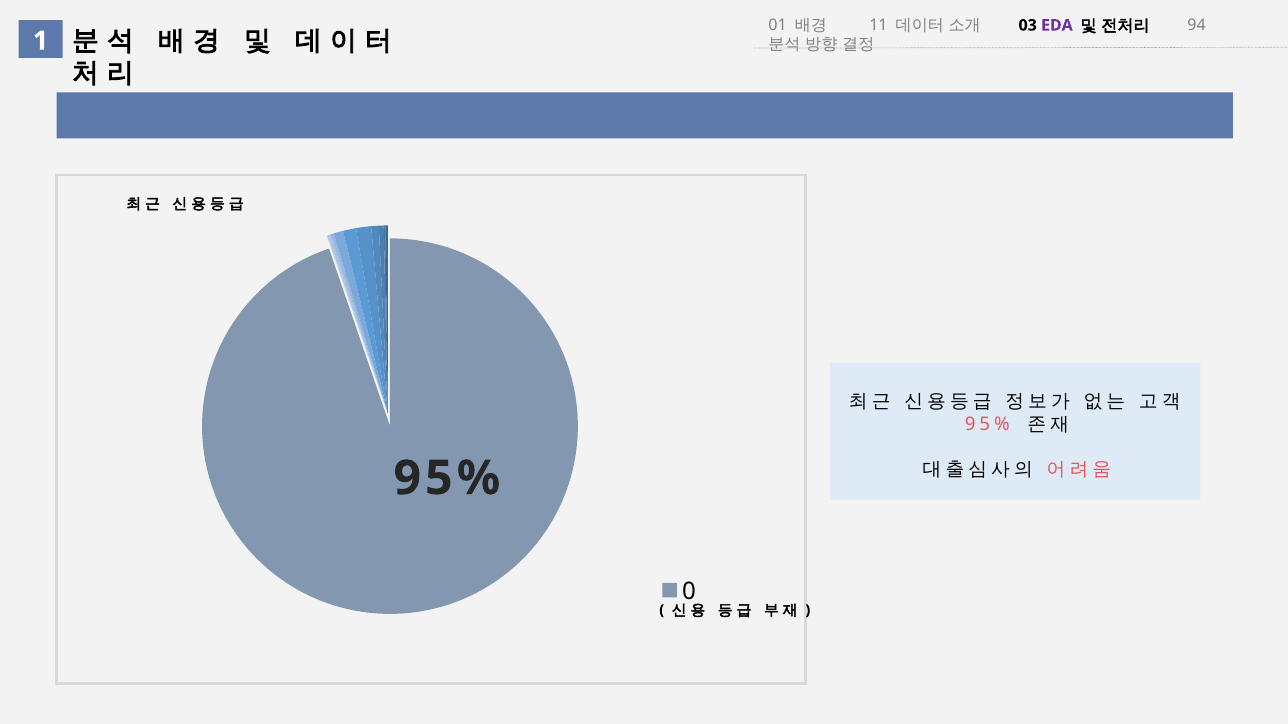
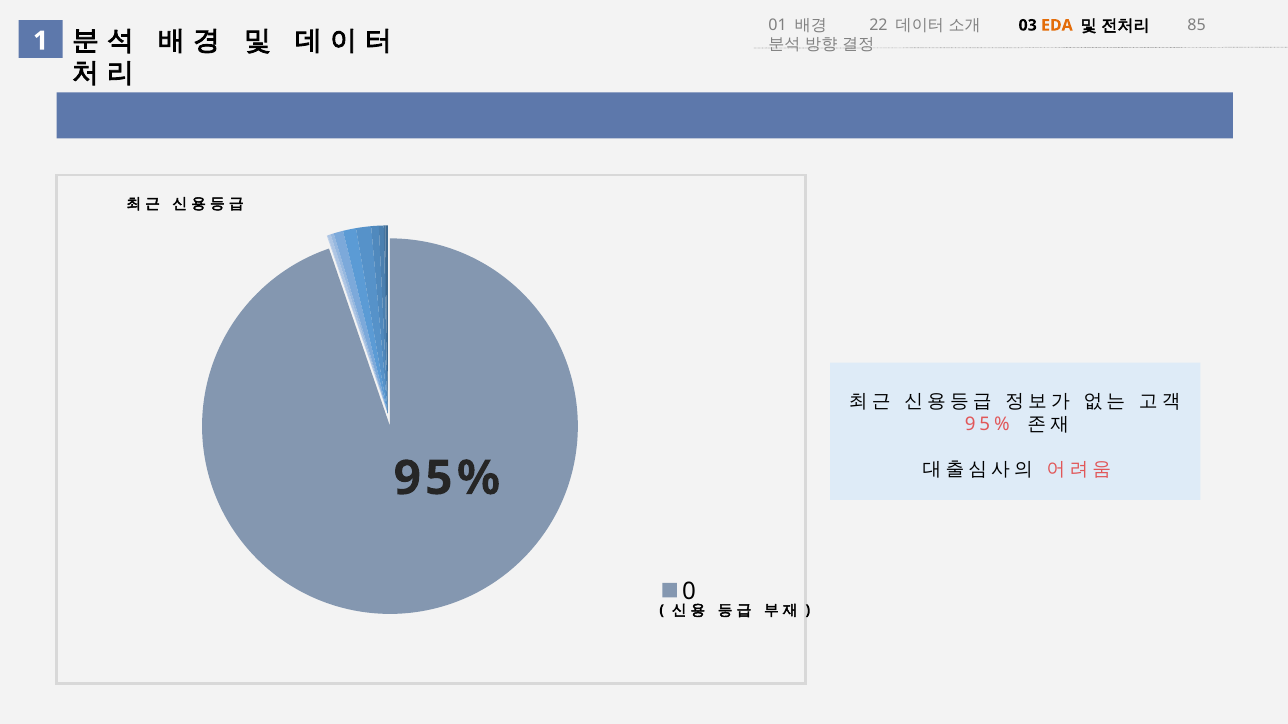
11: 11 -> 22 (879, 25)
EDA colour: purple -> orange (1057, 25)
94: 94 -> 85 (1197, 25)
